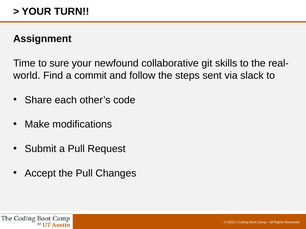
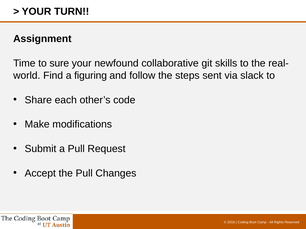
commit: commit -> figuring (91, 76)
